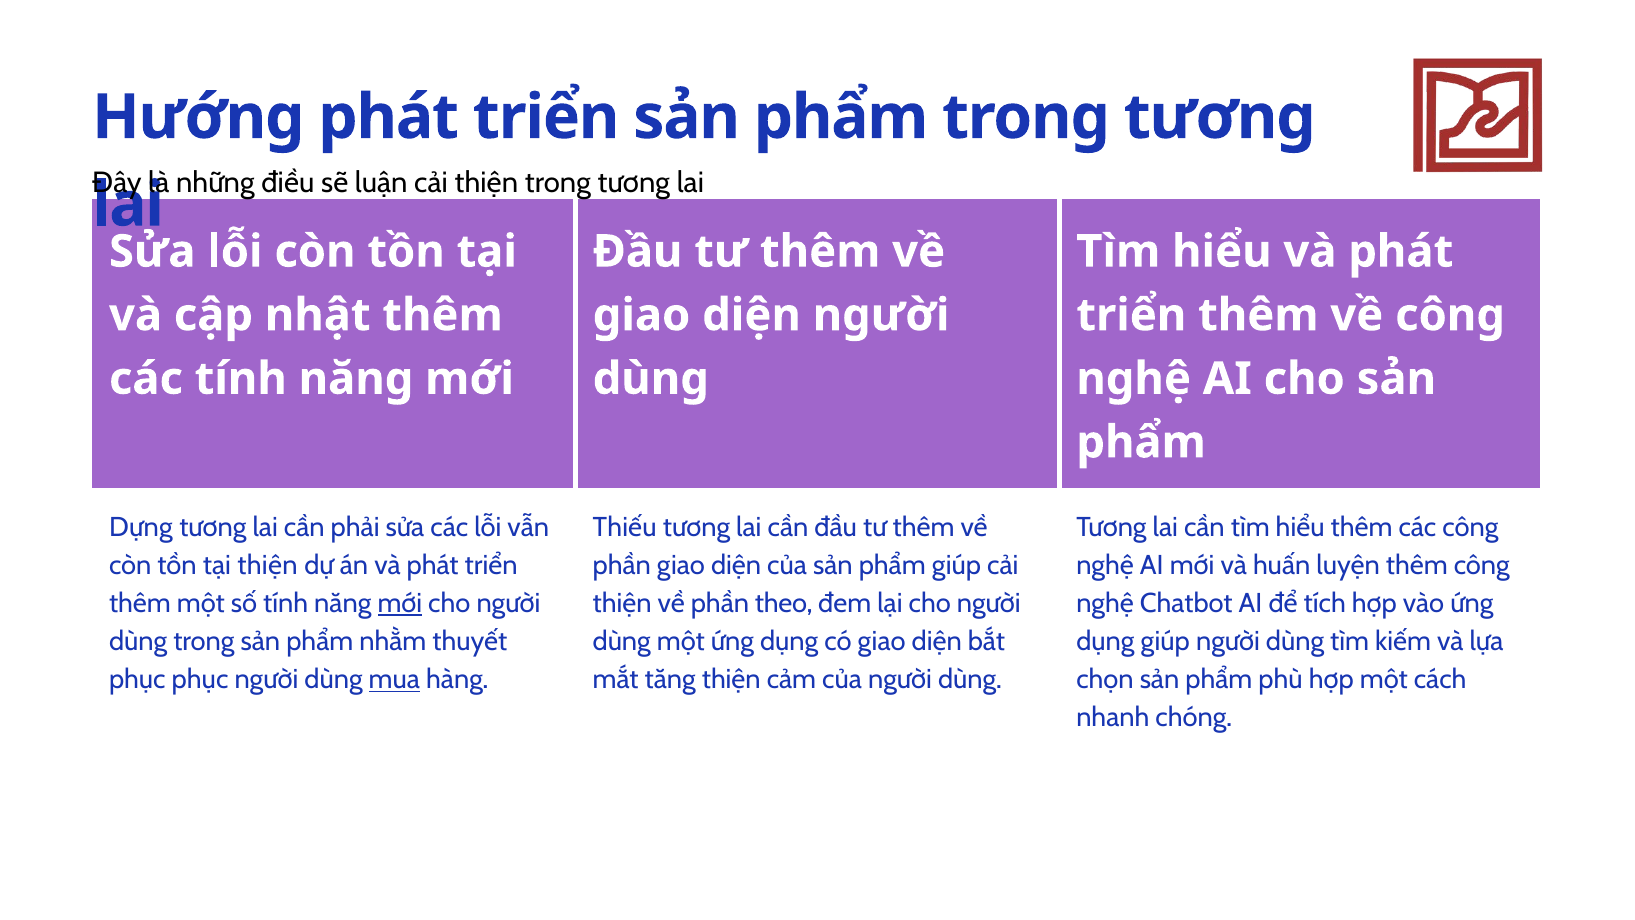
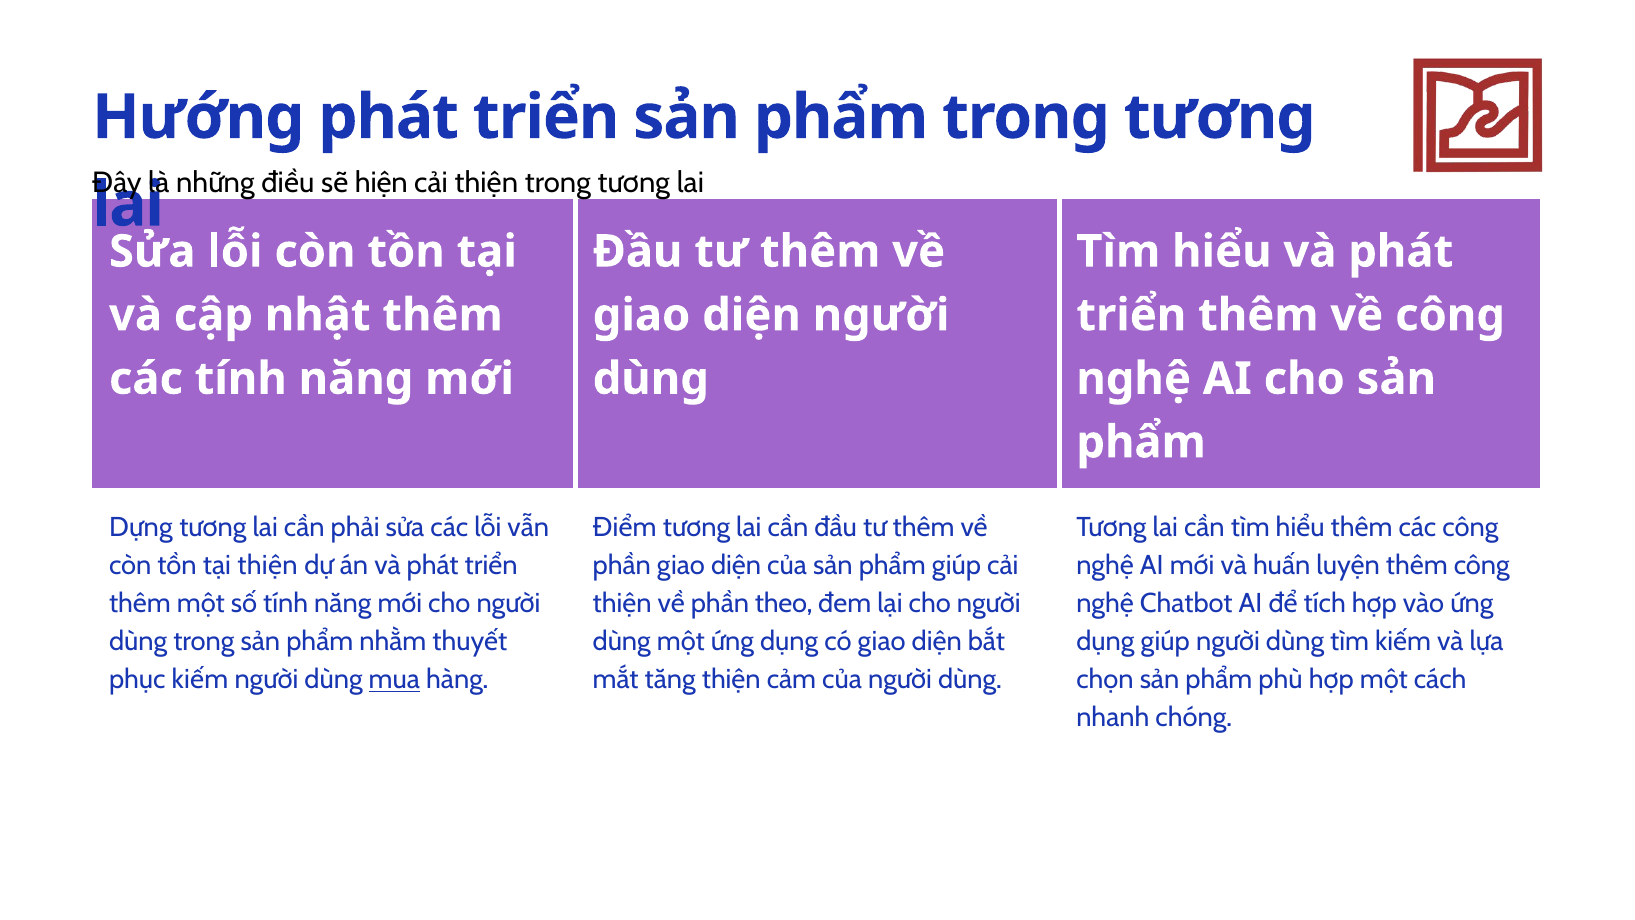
luận: luận -> hiện (381, 183)
Thiếu: Thiếu -> Điểm (625, 527)
mới underline: present -> none (400, 603)
phục phục: phục -> kiếm (200, 680)
